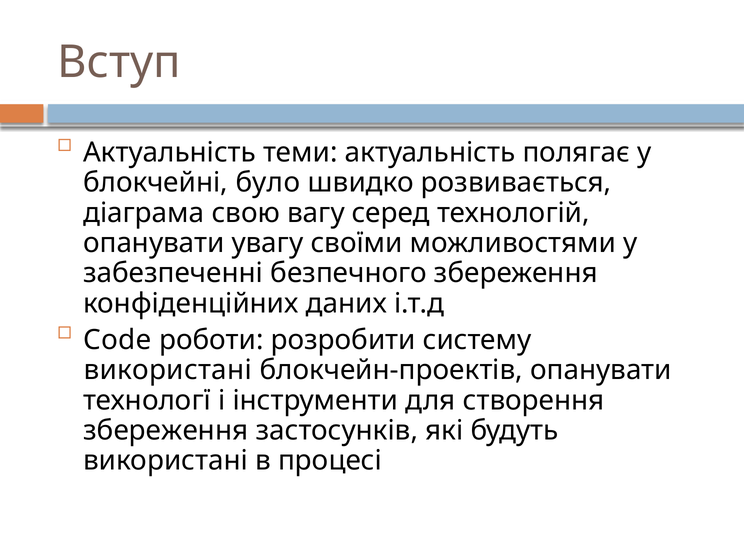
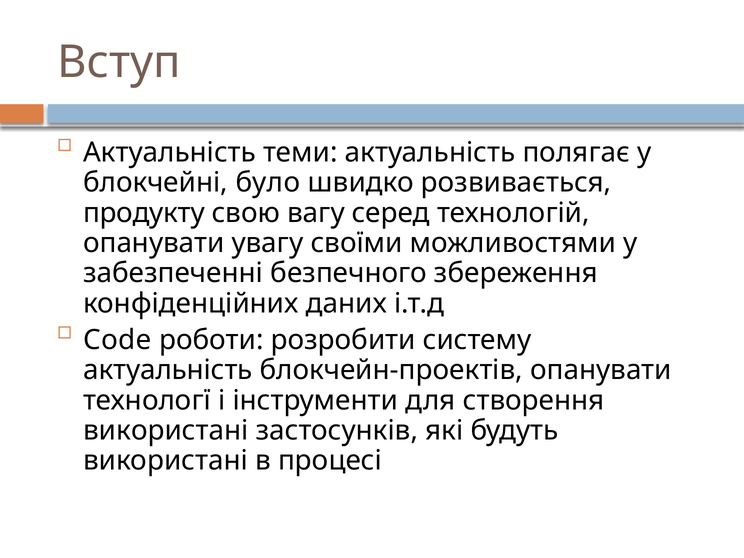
діаграма: діаграма -> продукту (144, 213)
використані: використані -> актуальність (168, 370)
збереження: збереження -> використані (166, 431)
